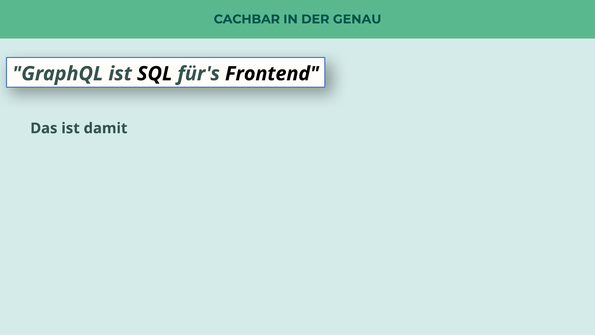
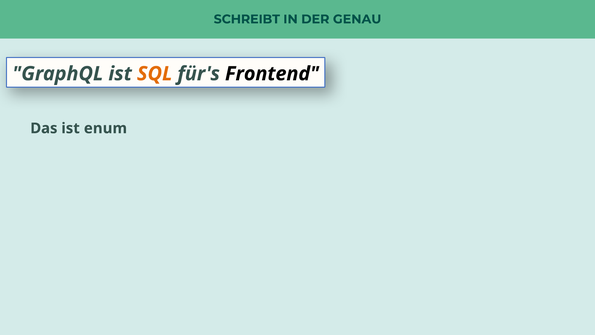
CACHBAR: CACHBAR -> SCHREIBT (247, 19)
SQL colour: black -> orange (155, 74)
damit: damit -> enum (105, 128)
